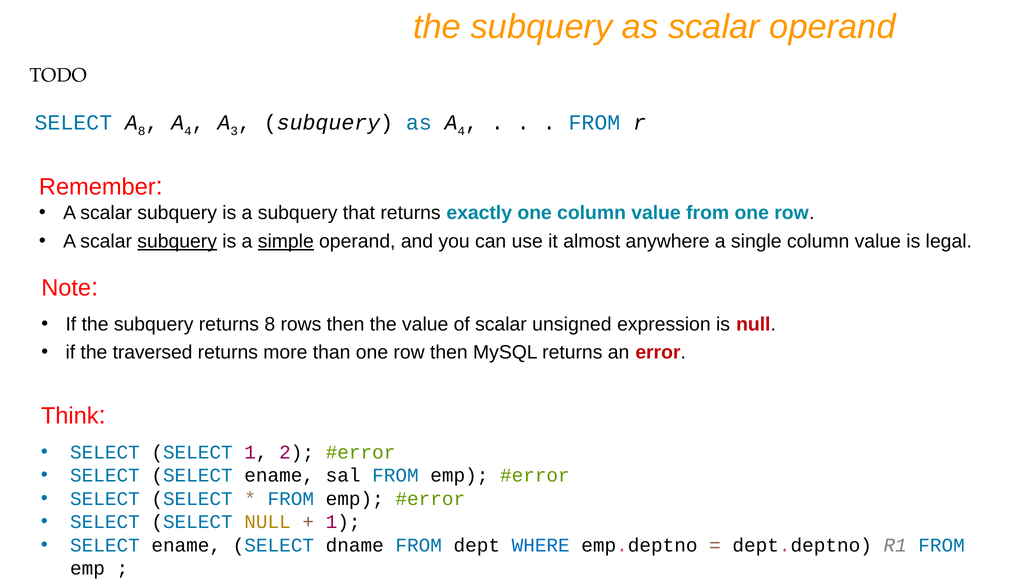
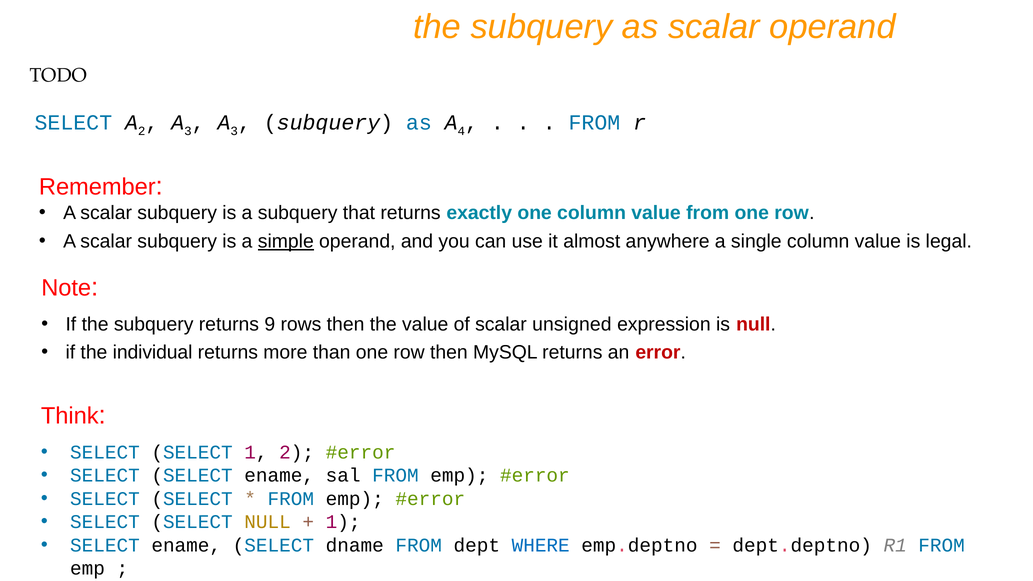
A 8: 8 -> 2 (142, 131)
4: 4 -> 3 (188, 131)
subquery underline: present -> none (177, 241)
returns 8: 8 -> 9 (270, 324)
traversed: traversed -> individual (153, 353)
